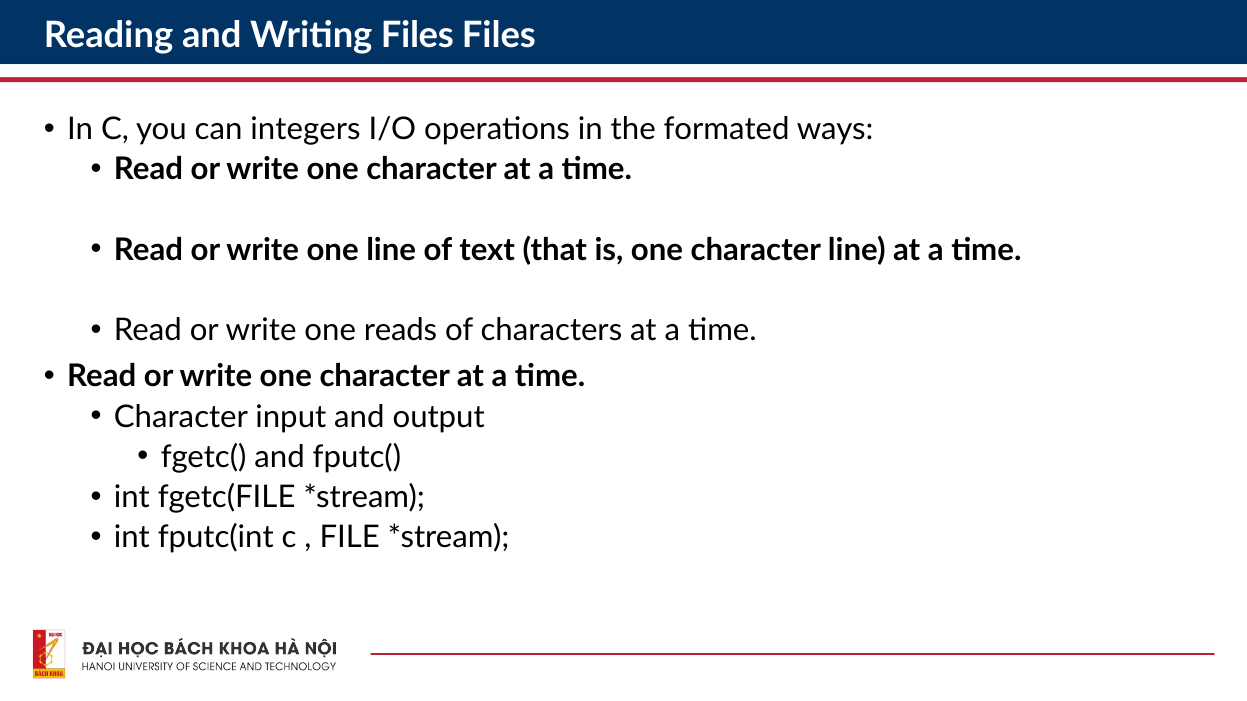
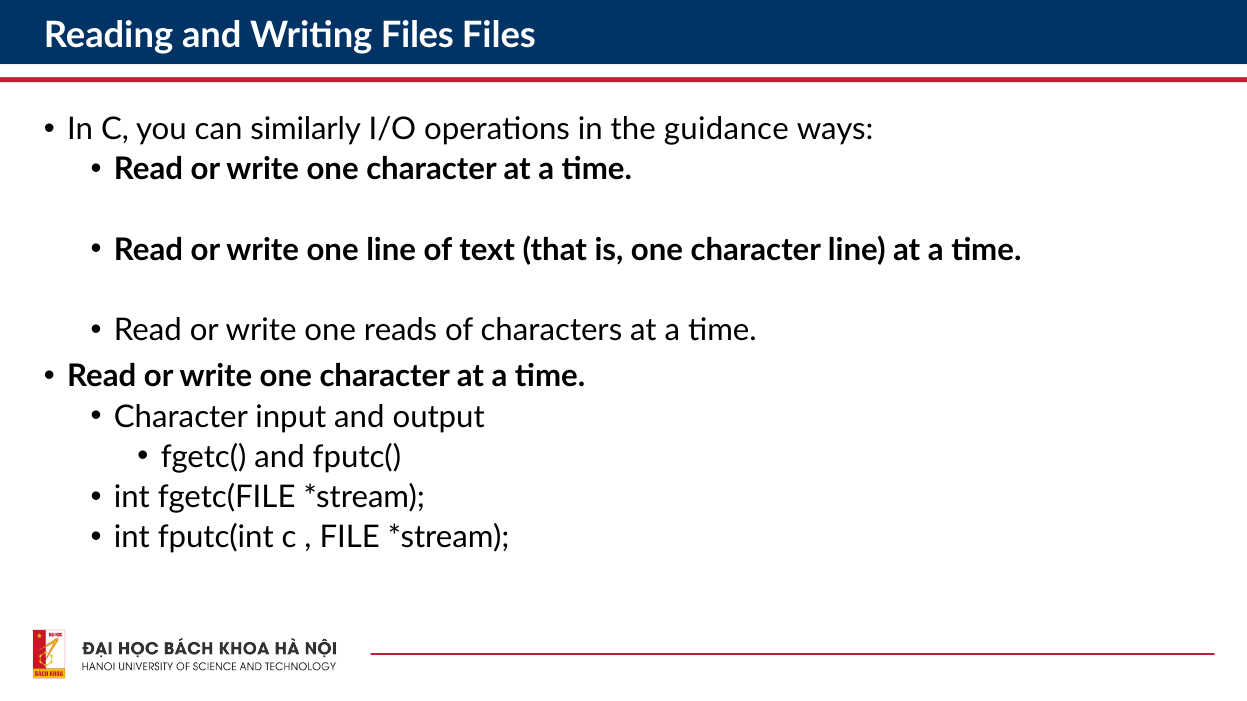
integers: integers -> similarly (306, 130)
formated: formated -> guidance (726, 130)
